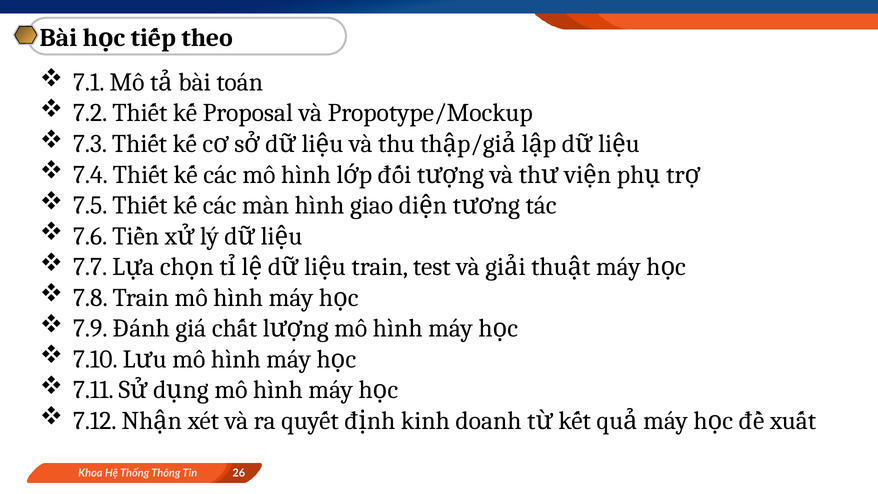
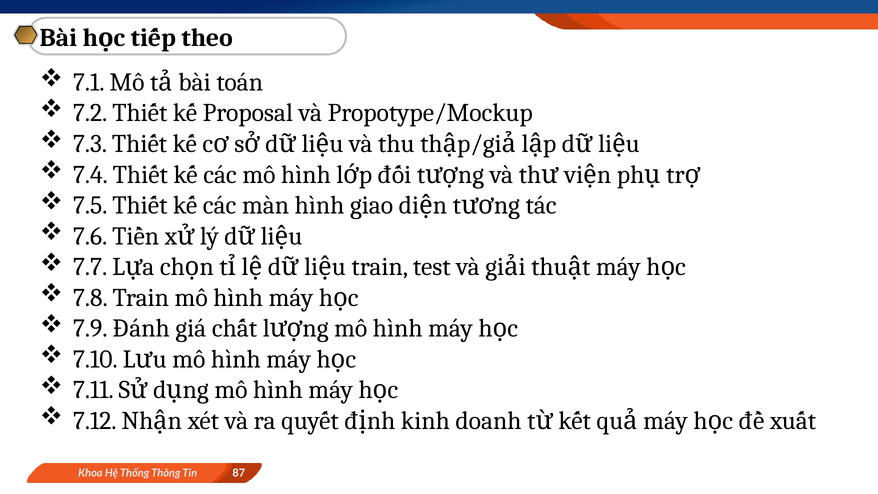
26: 26 -> 87 (239, 473)
